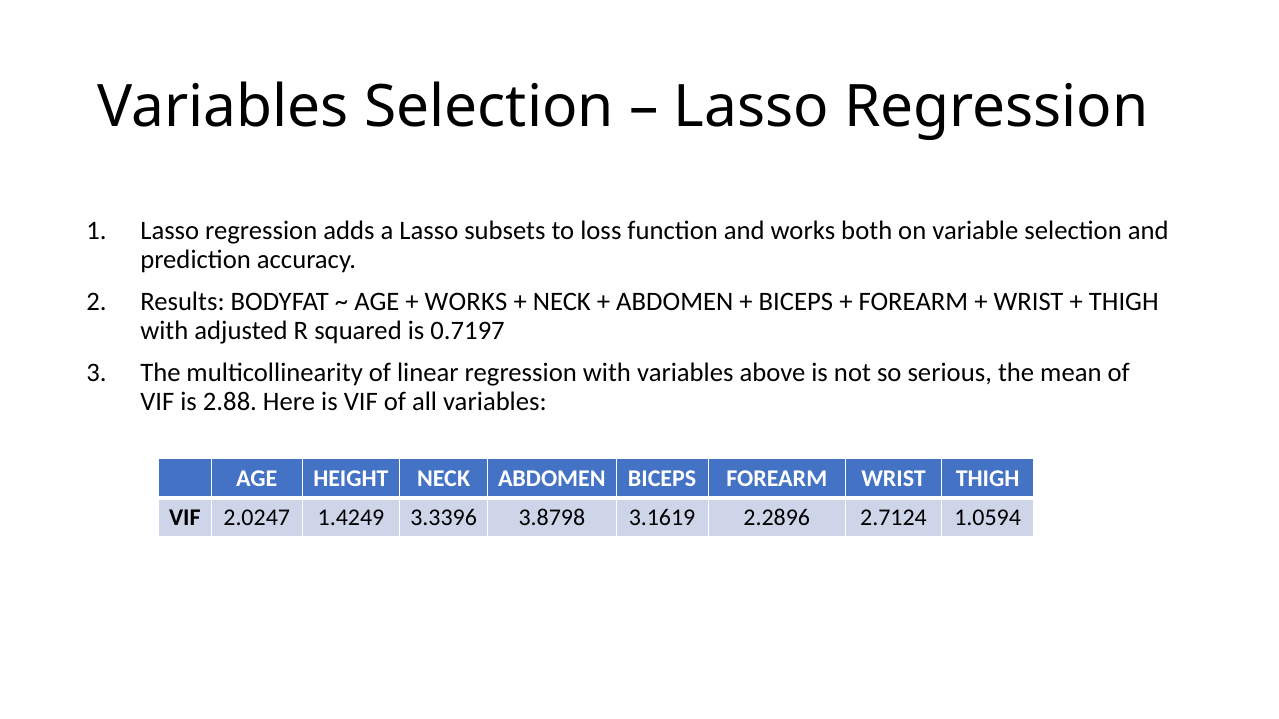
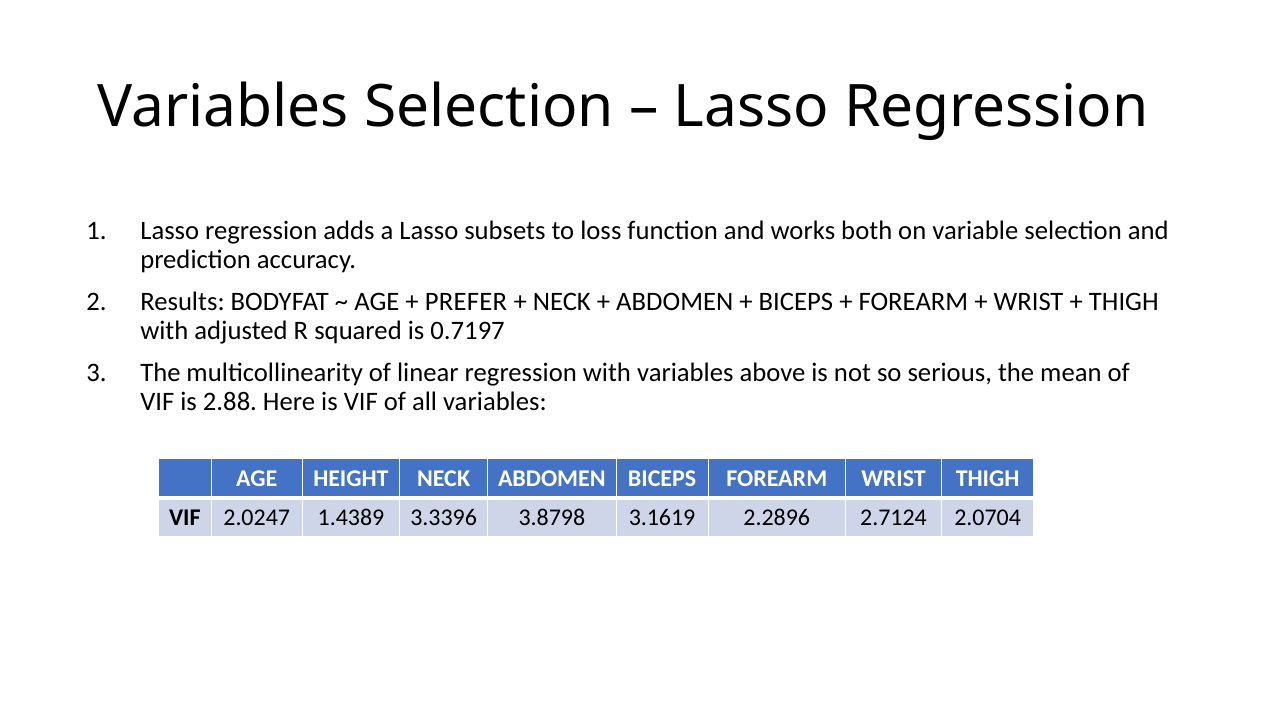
WORKS: WORKS -> PREFER (466, 302)
1.4249: 1.4249 -> 1.4389 (351, 518)
1.0594: 1.0594 -> 2.0704 (988, 518)
